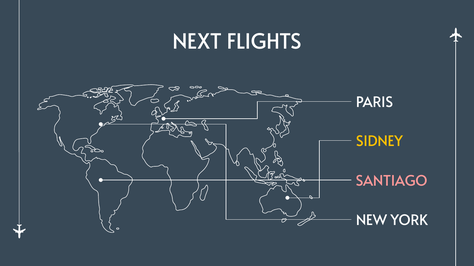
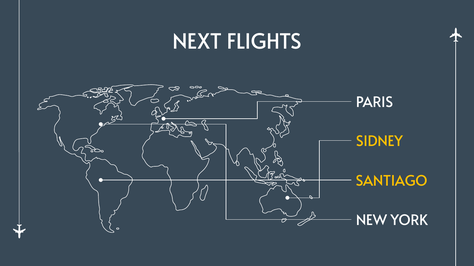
SANTIAGO colour: pink -> yellow (392, 181)
